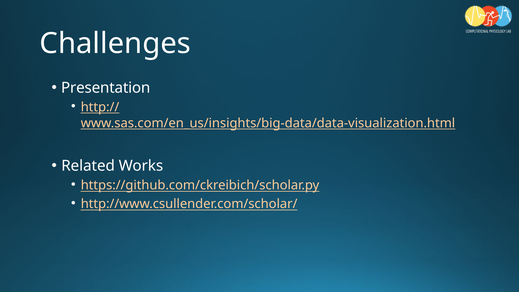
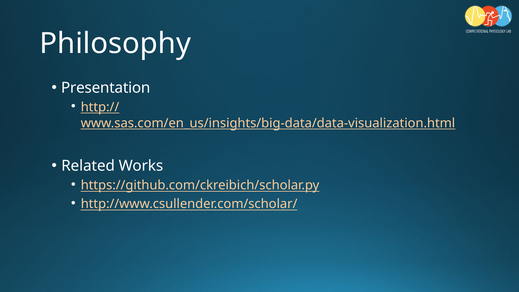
Challenges: Challenges -> Philosophy (115, 44)
